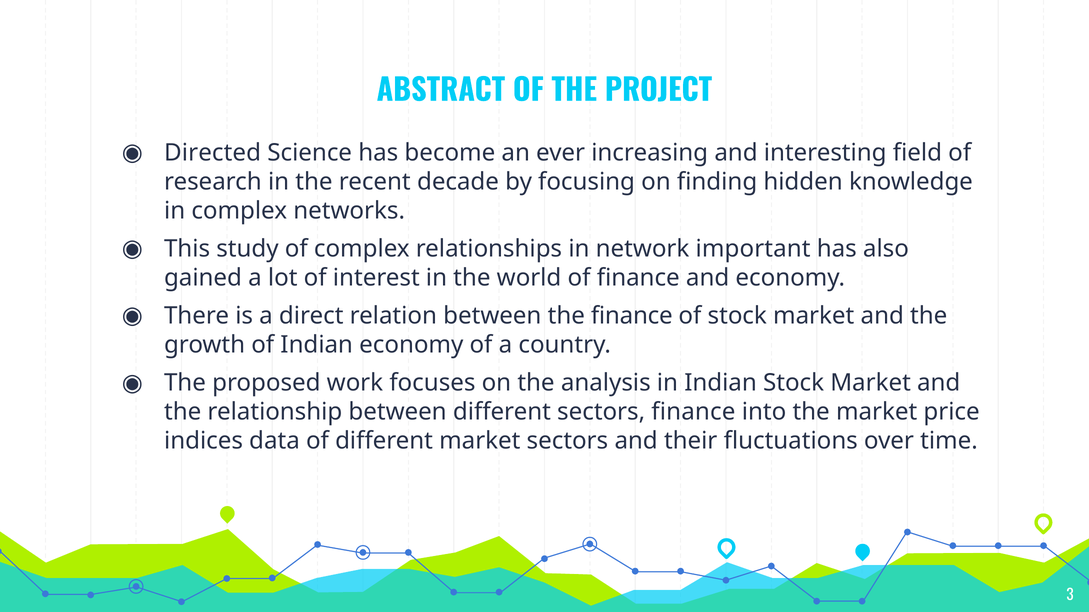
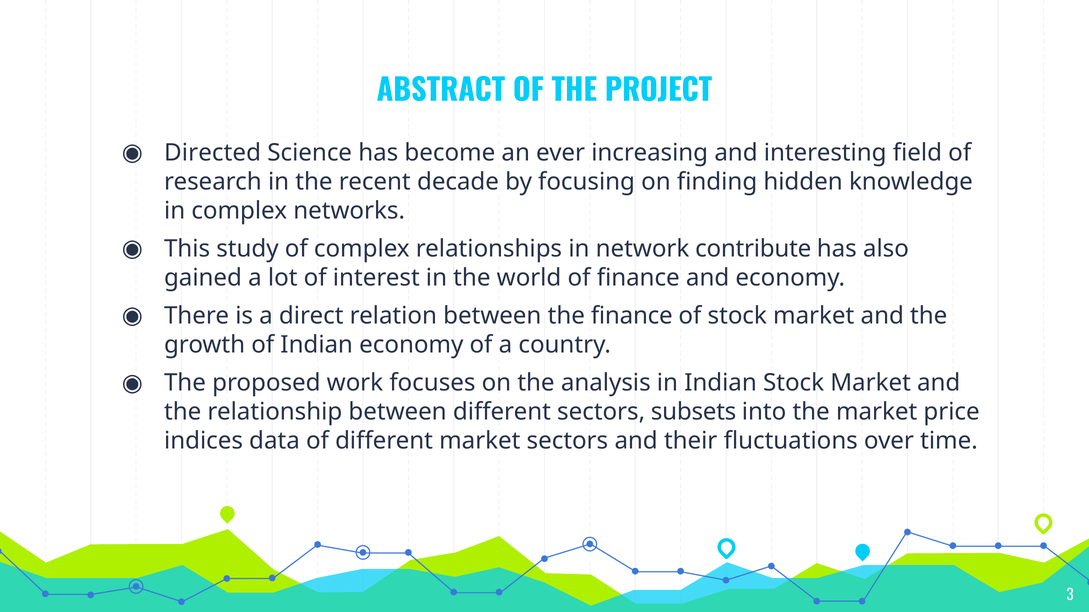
important: important -> contribute (753, 249)
sectors finance: finance -> subsets (694, 412)
